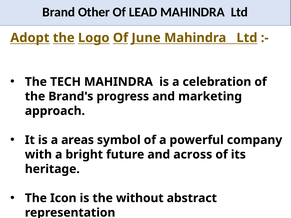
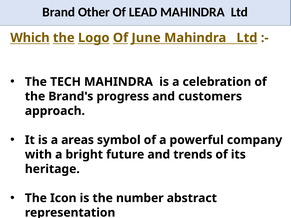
Adopt: Adopt -> Which (30, 38)
marketing: marketing -> customers (210, 96)
across: across -> trends (193, 155)
without: without -> number (140, 198)
